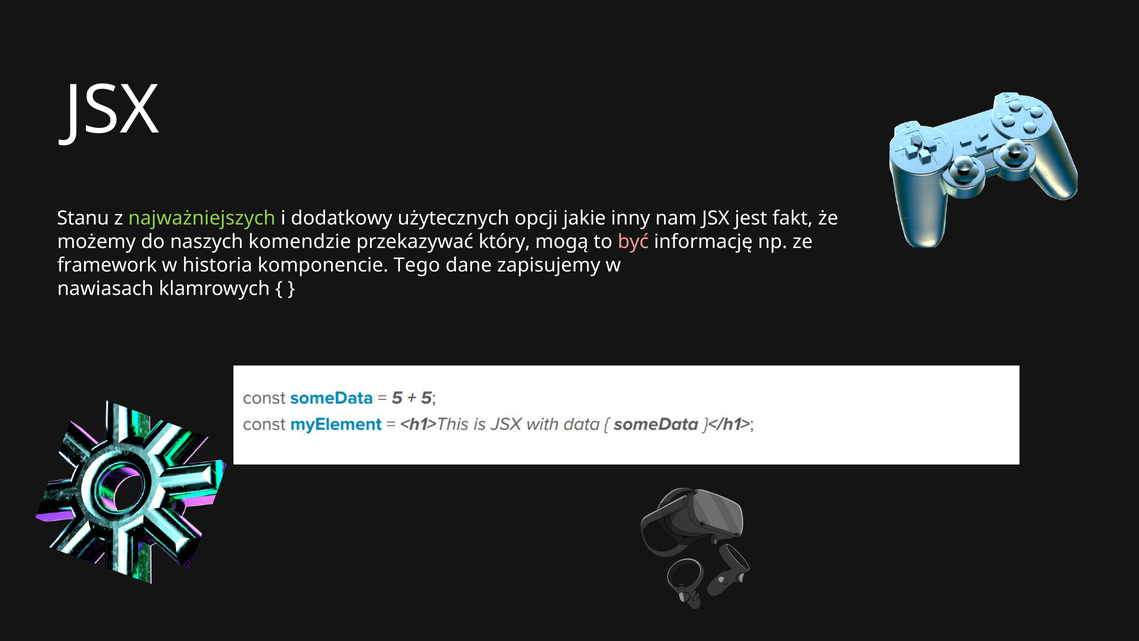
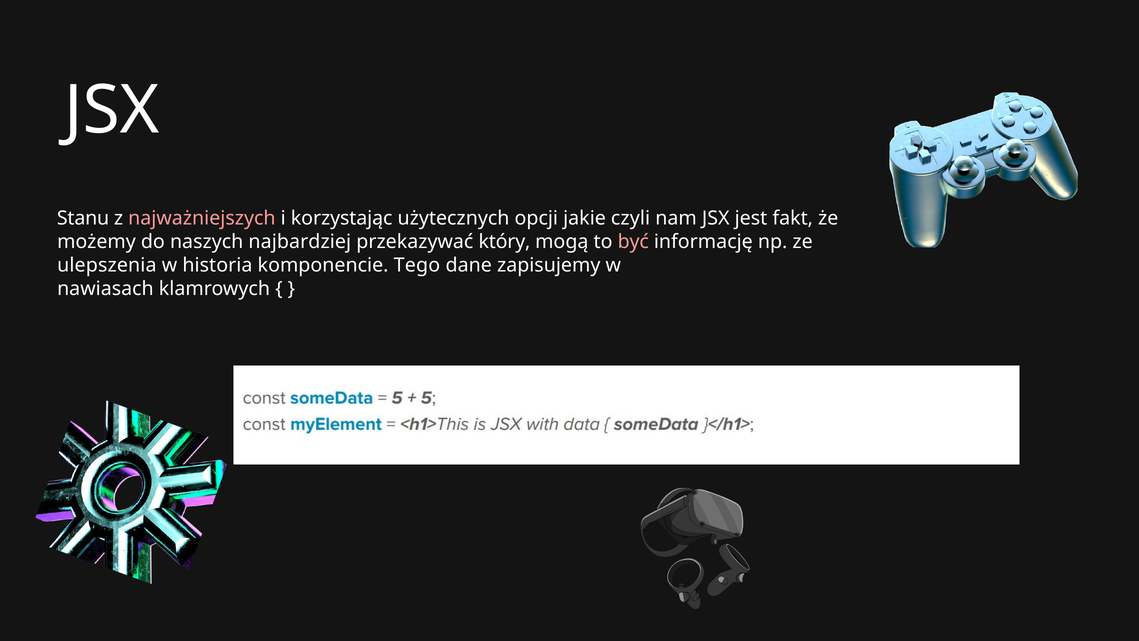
najważniejszych colour: light green -> pink (202, 218)
dodatkowy: dodatkowy -> korzystając (342, 218)
inny: inny -> czyli (631, 218)
komendzie: komendzie -> najbardziej (300, 241)
framework: framework -> ulepszenia (107, 265)
